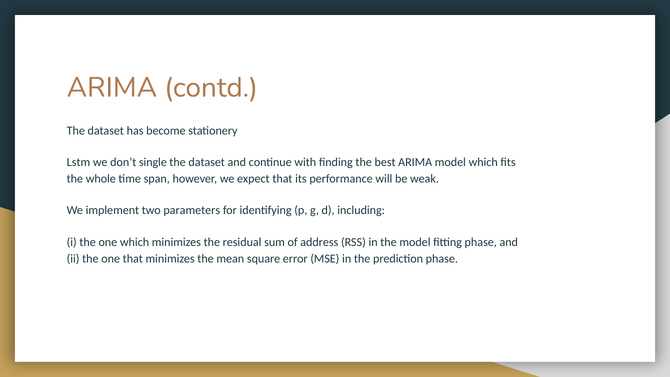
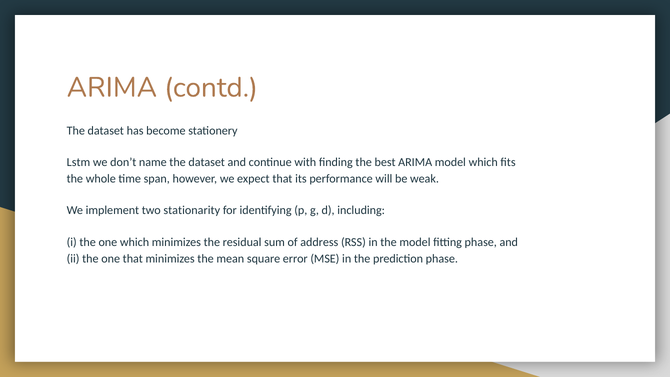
single: single -> name (153, 162)
parameters: parameters -> stationarity (192, 210)
